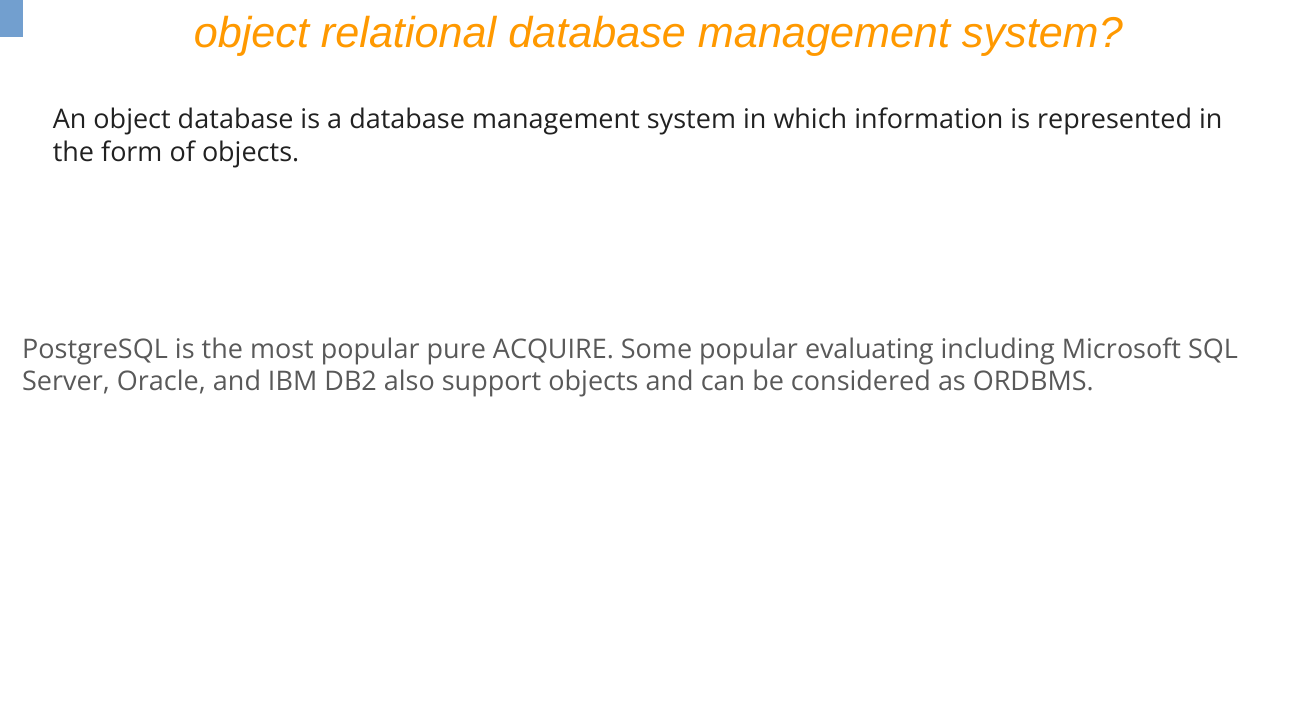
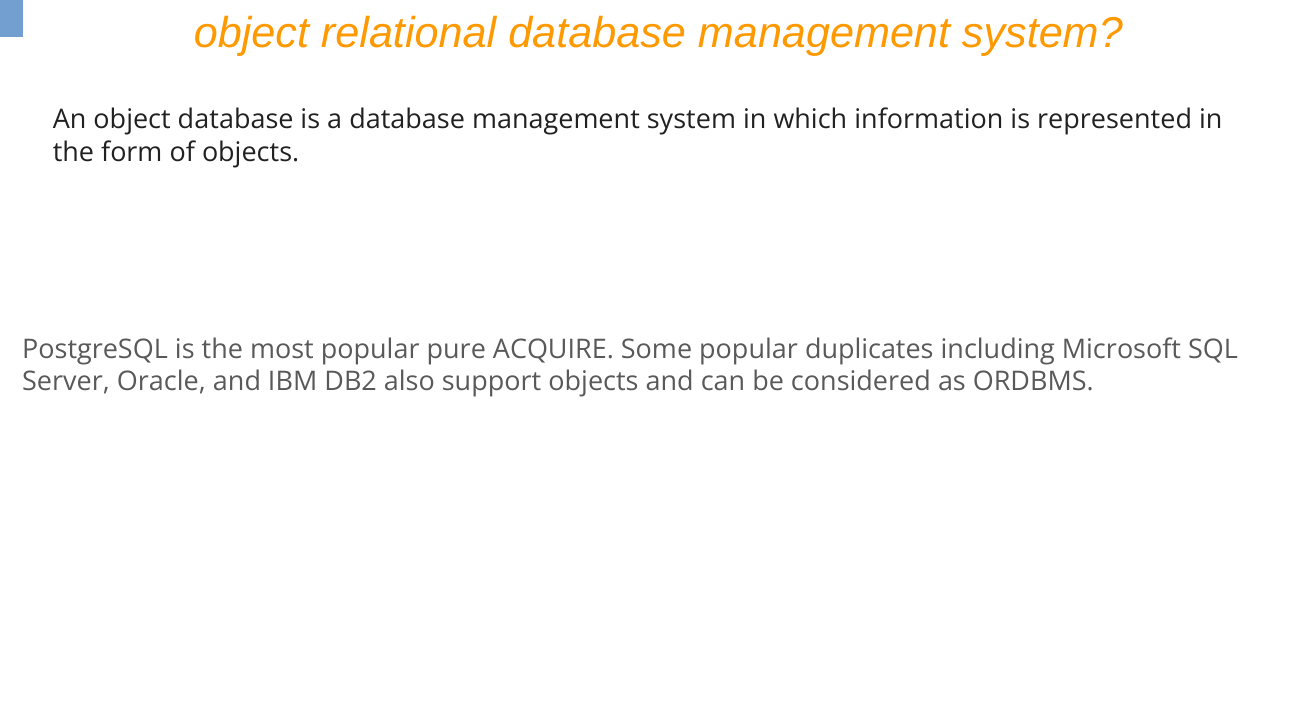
evaluating: evaluating -> duplicates (869, 349)
